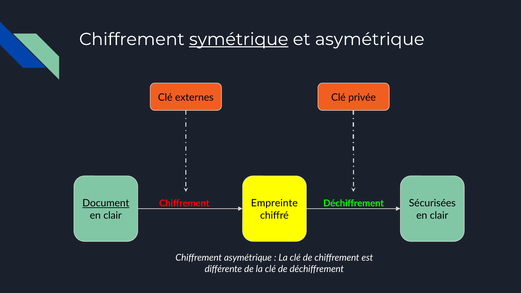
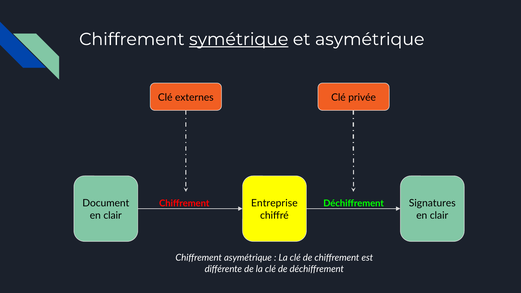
Document underline: present -> none (106, 203)
Empreinte: Empreinte -> Entreprise (274, 203)
Sécurisées: Sécurisées -> Signatures (432, 203)
